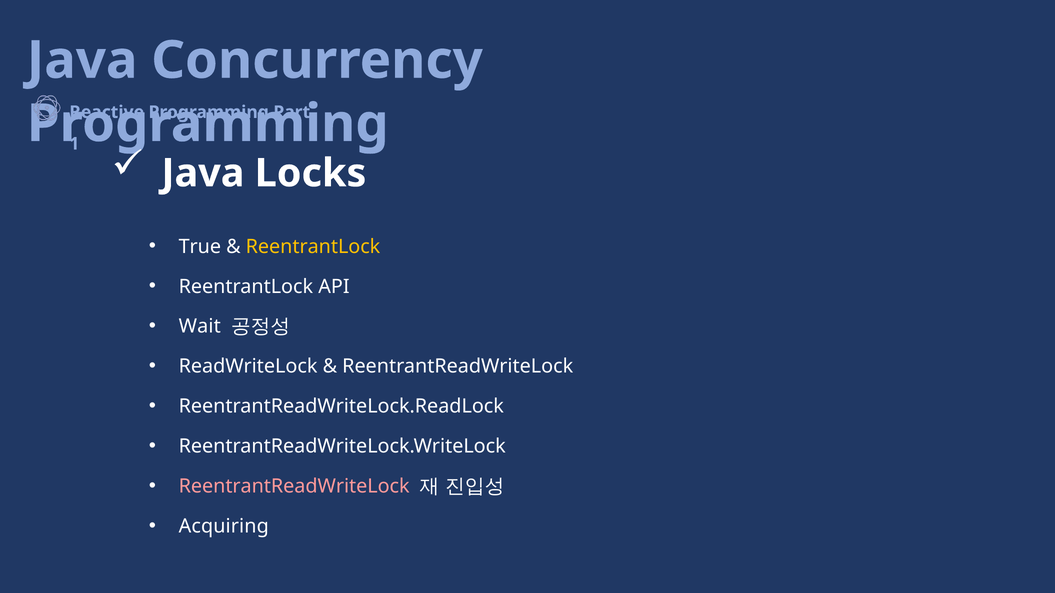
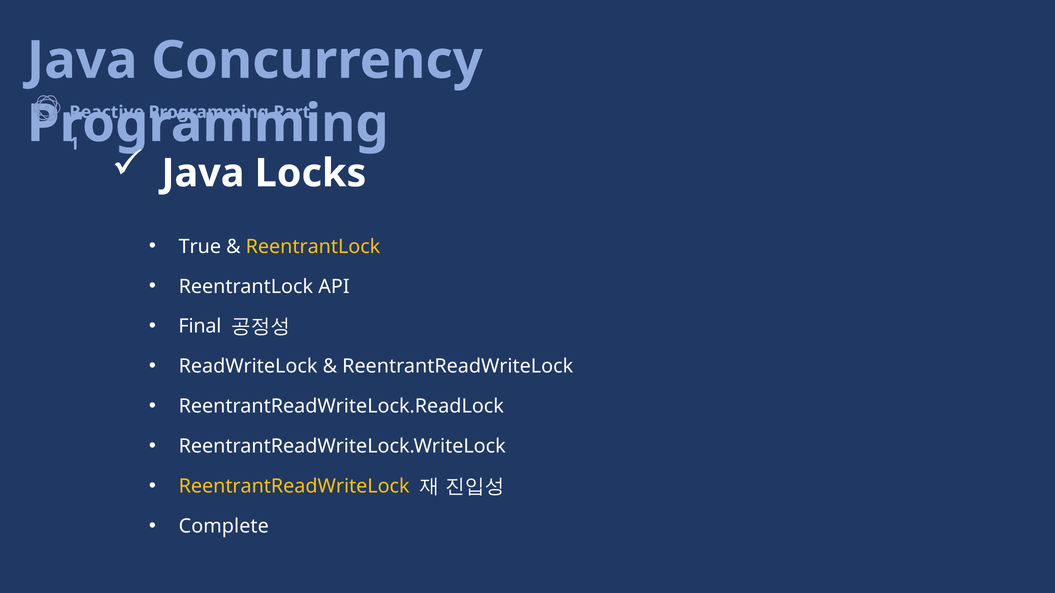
Wait: Wait -> Final (200, 327)
ReentrantReadWriteLock colour: pink -> yellow (294, 487)
Acquiring: Acquiring -> Complete (224, 527)
